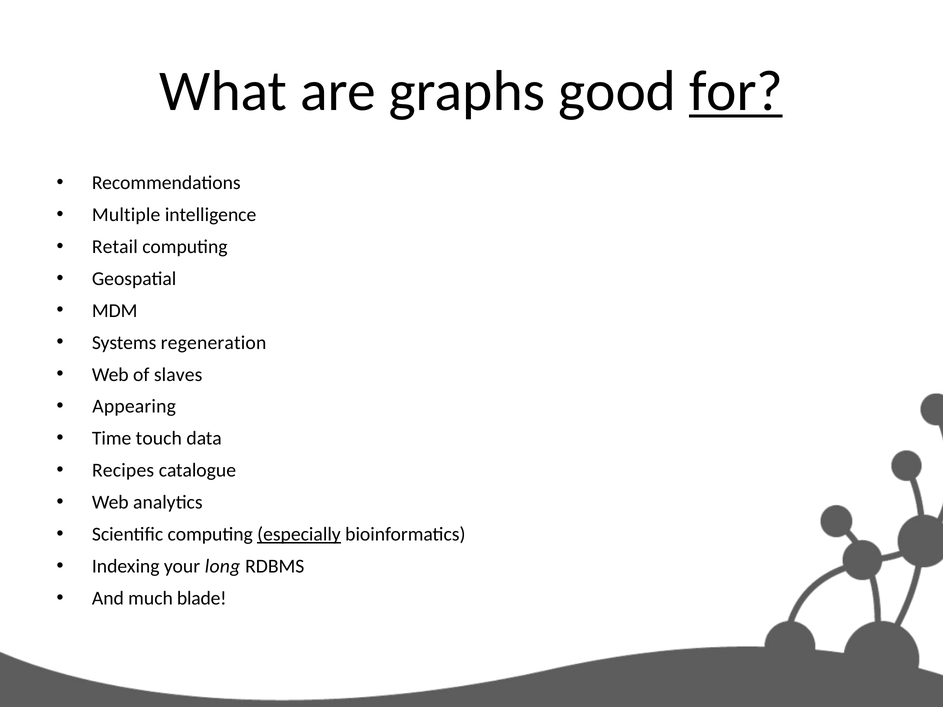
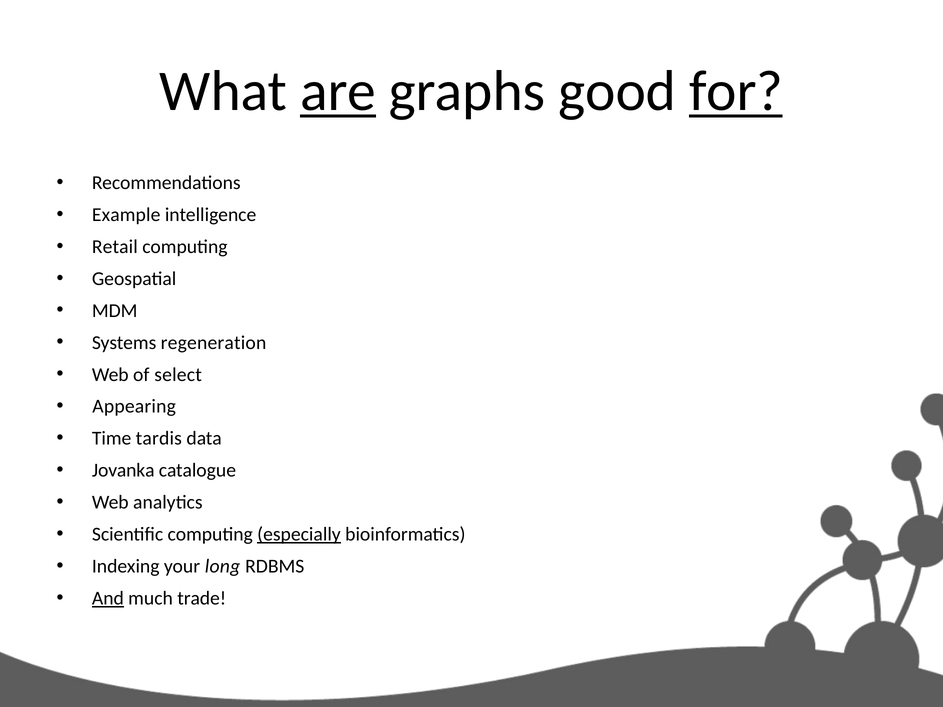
are underline: none -> present (338, 91)
Multiple: Multiple -> Example (126, 215)
slaves: slaves -> select (178, 375)
touch: touch -> tardis (159, 439)
Recipes: Recipes -> Jovanka (123, 471)
And underline: none -> present (108, 598)
blade: blade -> trade (202, 598)
